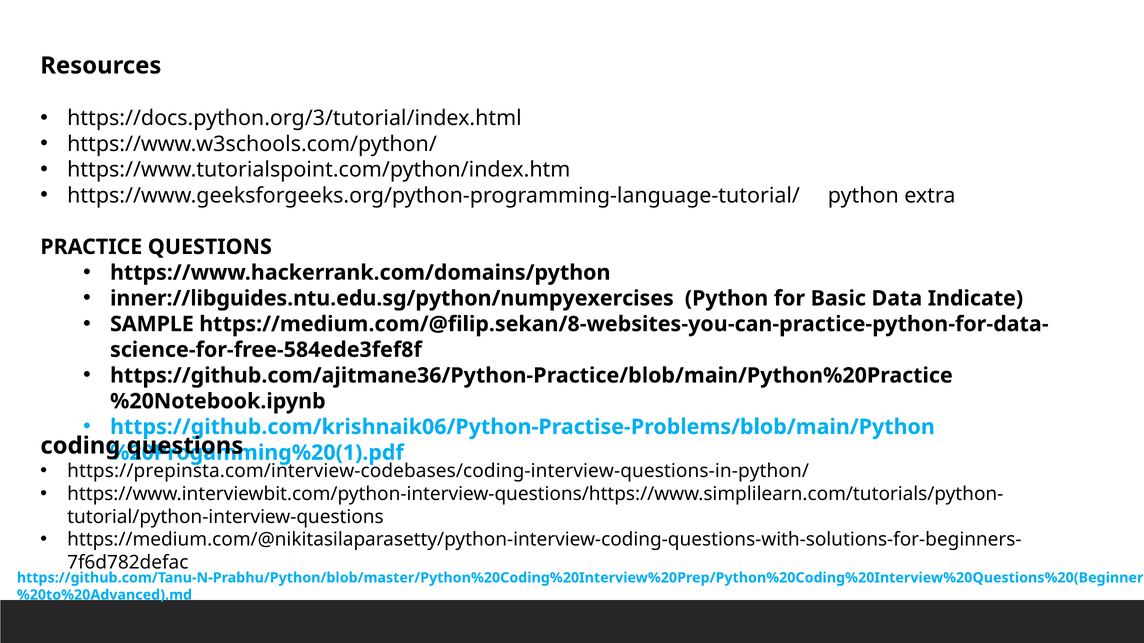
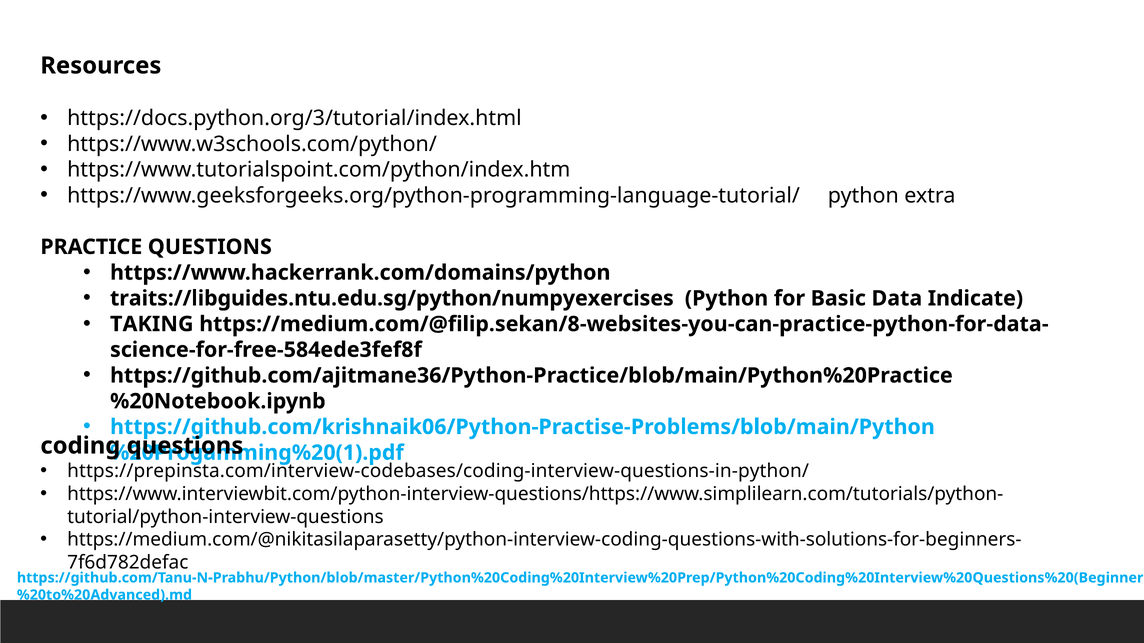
inner://libguides.ntu.edu.sg/python/numpyexercises: inner://libguides.ntu.edu.sg/python/numpyexercises -> traits://libguides.ntu.edu.sg/python/numpyexercises (392, 299)
SAMPLE: SAMPLE -> TAKING (152, 324)
